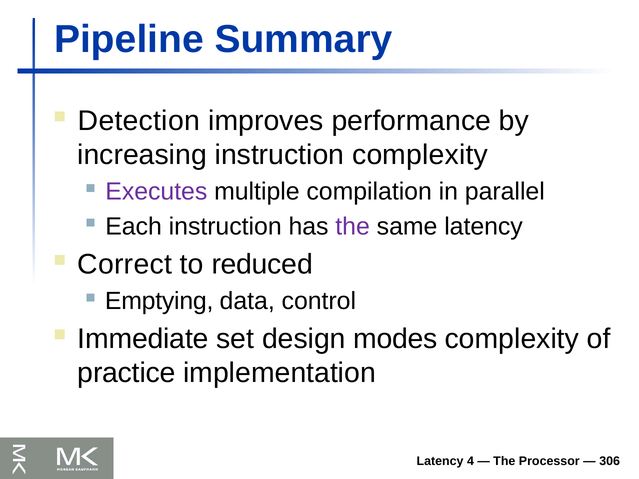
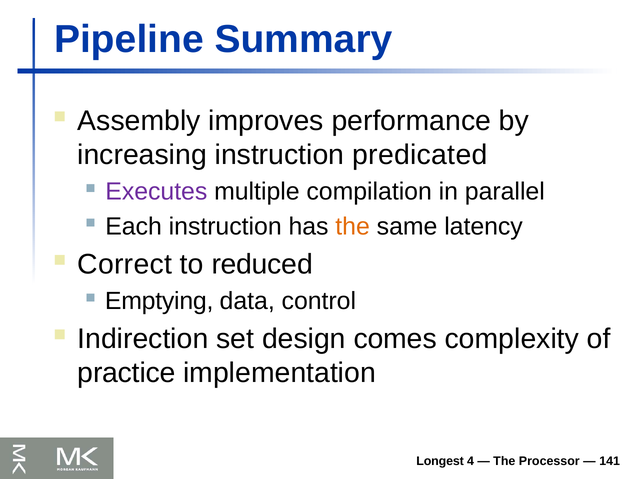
Detection: Detection -> Assembly (139, 121)
instruction complexity: complexity -> predicated (420, 155)
the colour: purple -> orange (353, 227)
Immediate: Immediate -> Indirection (143, 339)
modes: modes -> comes (395, 339)
Latency: Latency -> Longest (440, 461)
306: 306 -> 141 (610, 461)
